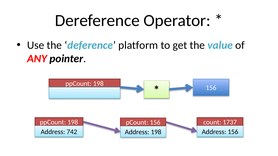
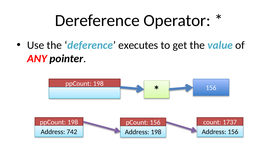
platform: platform -> executes (138, 45)
